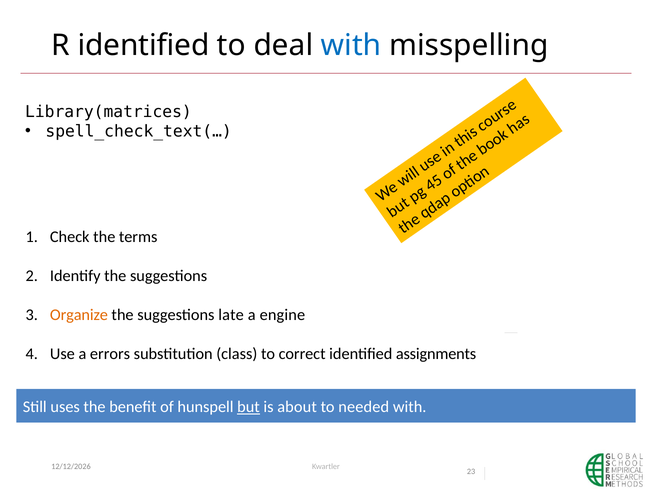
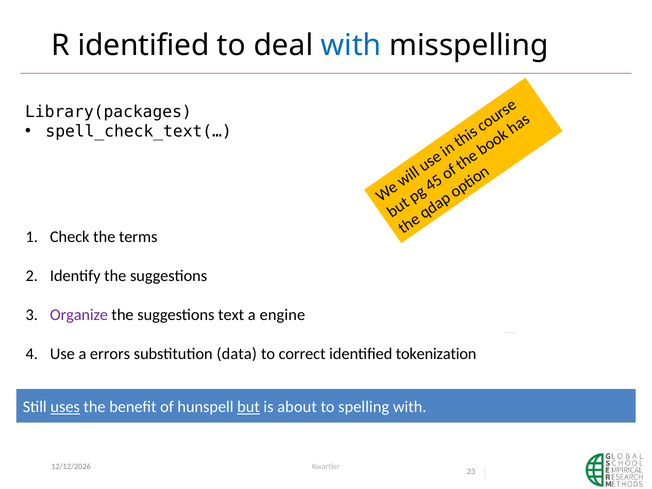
Library(matrices: Library(matrices -> Library(packages (108, 112)
Organize colour: orange -> purple (79, 315)
late: late -> text (231, 315)
class: class -> data (237, 354)
assignments: assignments -> tokenization (436, 354)
uses underline: none -> present (65, 407)
needed: needed -> spelling (364, 407)
